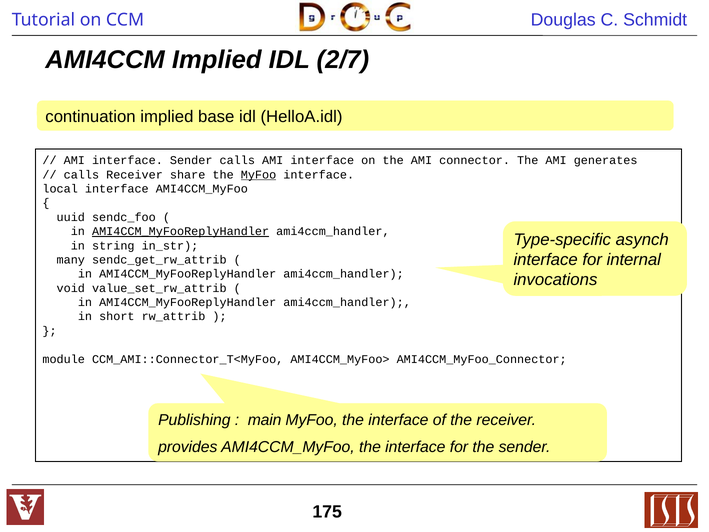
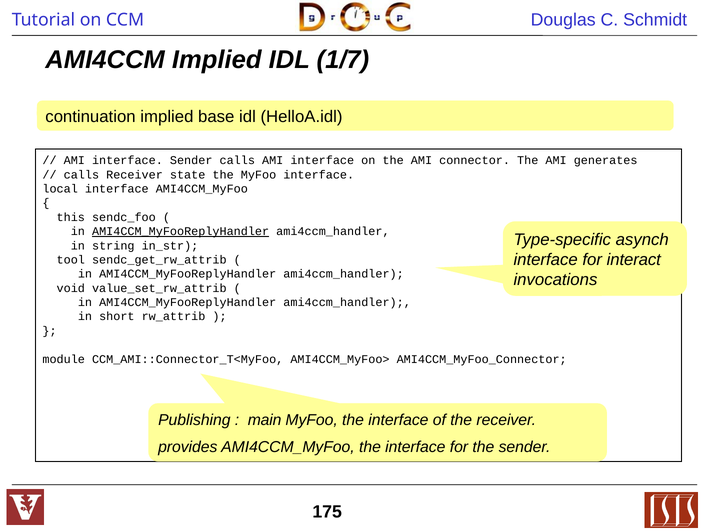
2/7: 2/7 -> 1/7 (343, 60)
share: share -> state (188, 175)
MyFoo underline: present -> none (259, 175)
uuid: uuid -> this (71, 217)
internal: internal -> interact (634, 260)
many: many -> tool (71, 260)
